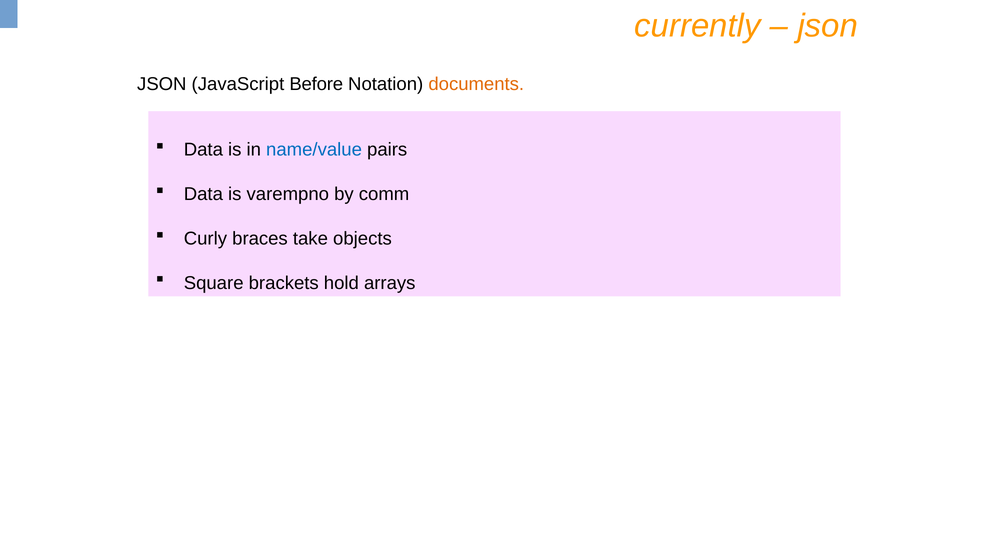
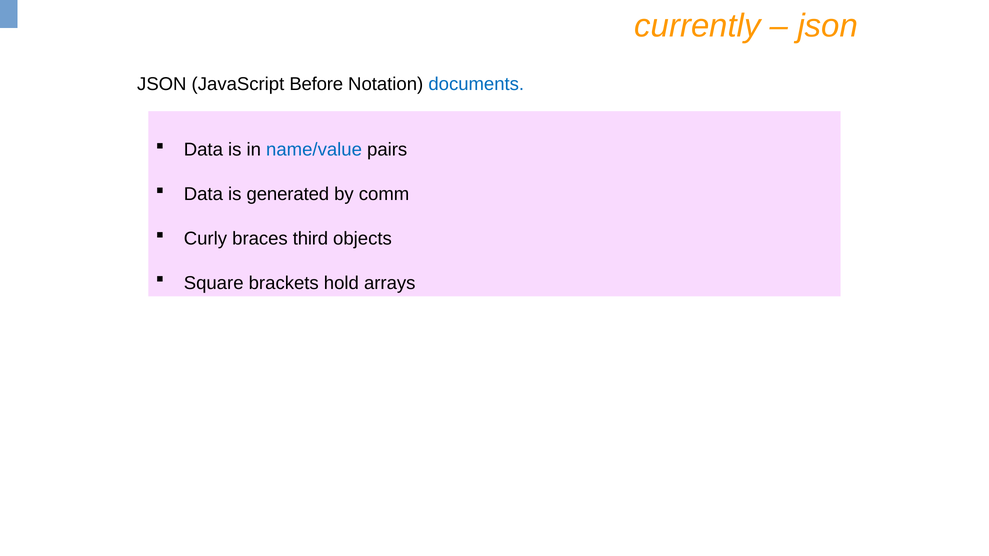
documents colour: orange -> blue (476, 84)
varempno: varempno -> generated (288, 194)
take: take -> third (311, 239)
